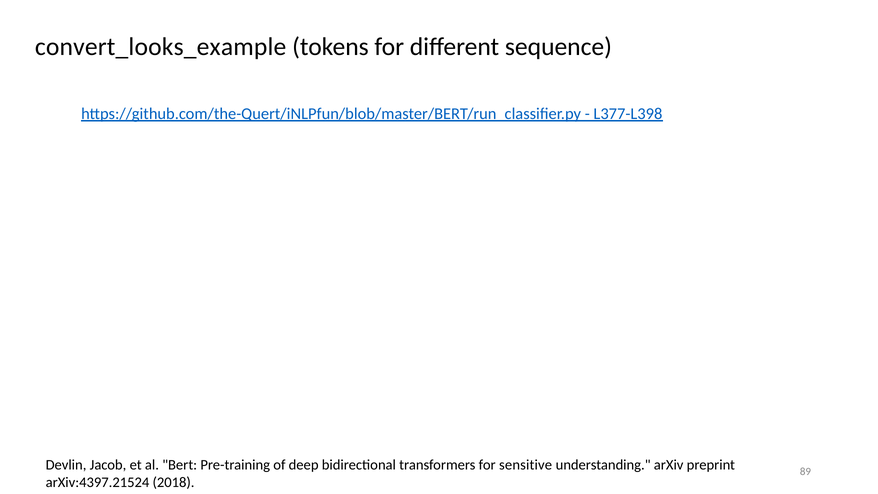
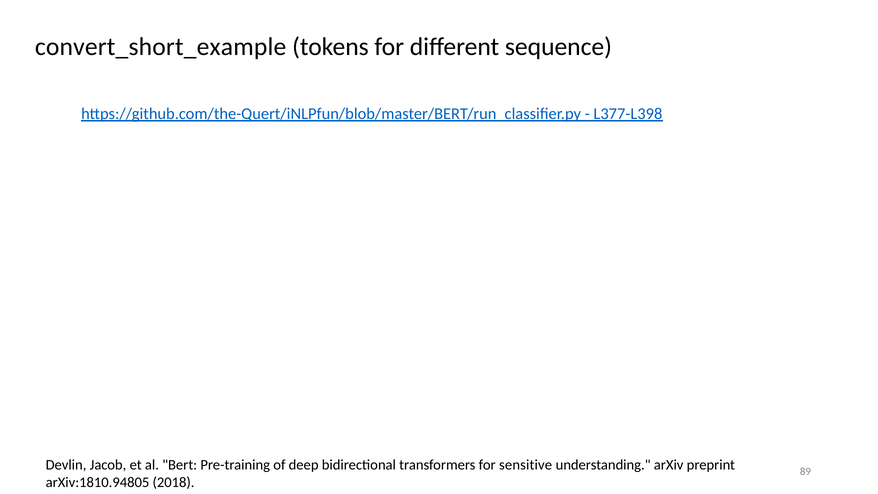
convert_looks_example: convert_looks_example -> convert_short_example (161, 47)
arXiv:4397.21524: arXiv:4397.21524 -> arXiv:1810.94805 (98, 482)
